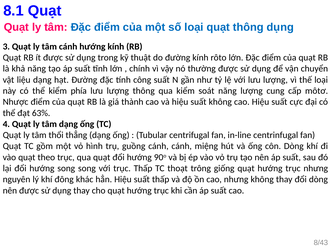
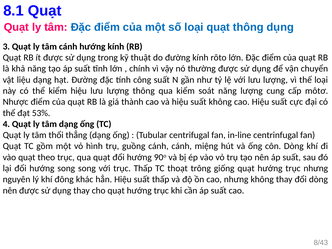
kiểm phía: phía -> hiệu (79, 91)
63%: 63% -> 53% (41, 113)
